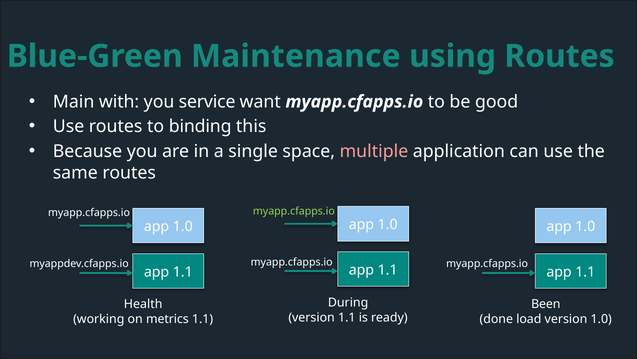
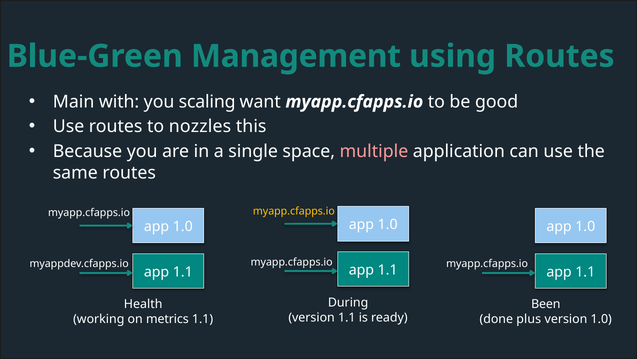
Maintenance: Maintenance -> Management (296, 56)
service: service -> scaling (207, 102)
binding: binding -> nozzles (200, 126)
myapp.cfapps.io colour: light green -> yellow (294, 211)
load: load -> plus (529, 319)
